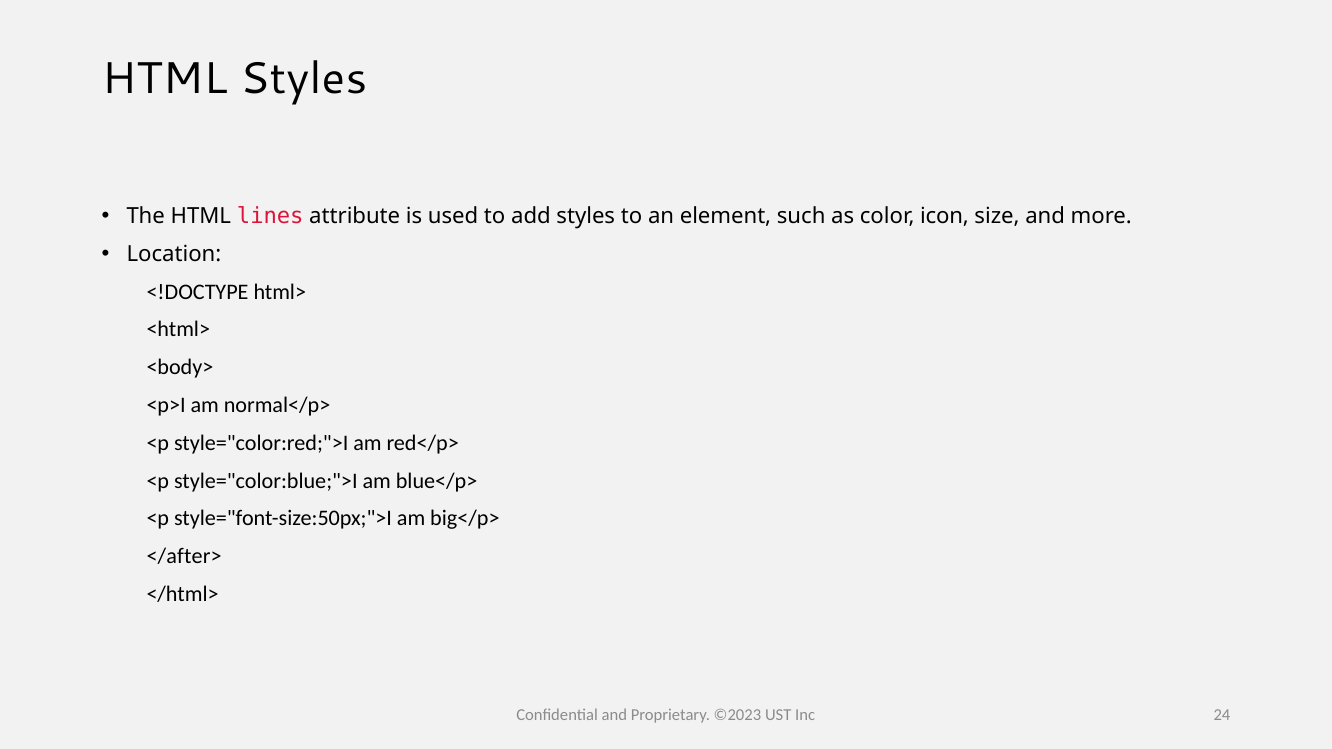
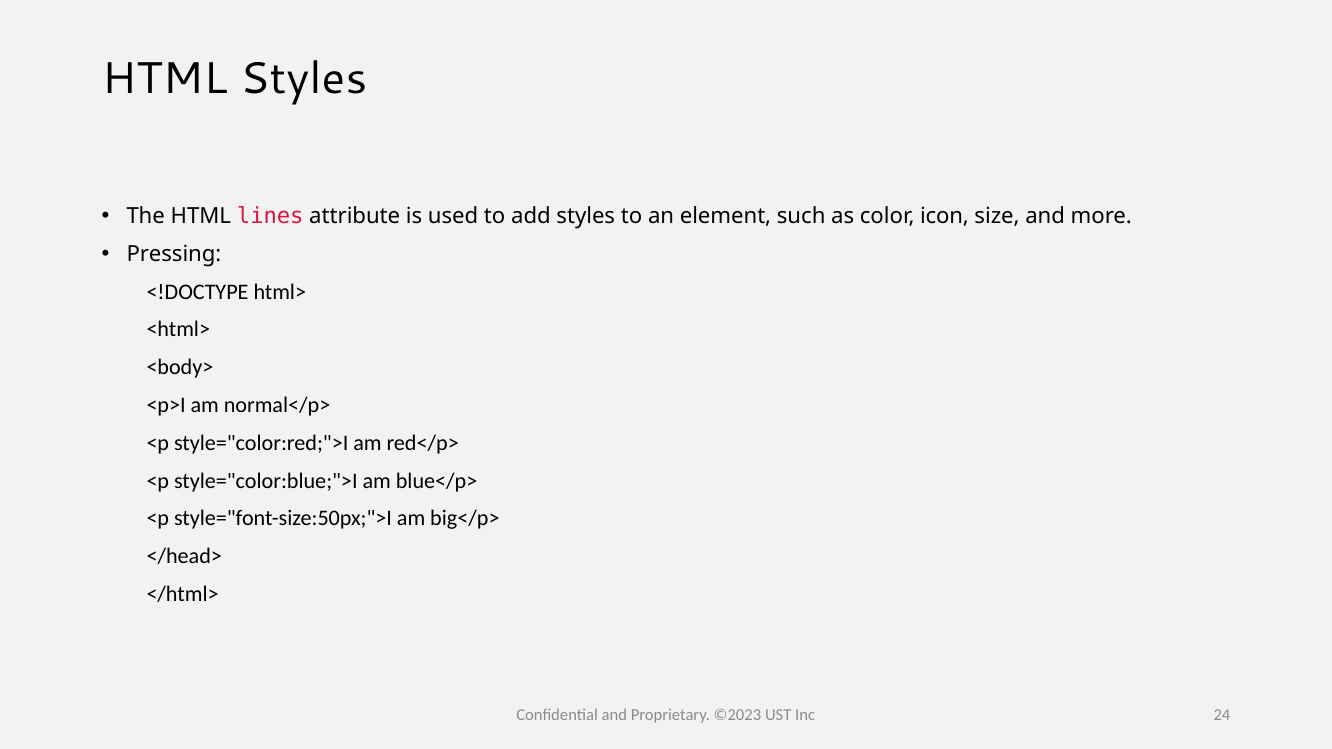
Location: Location -> Pressing (174, 254)
</after>: </after> -> </head> (184, 556)
